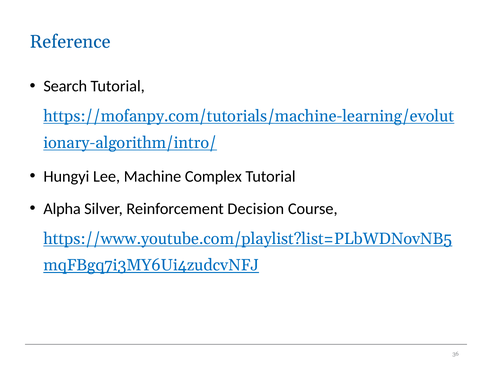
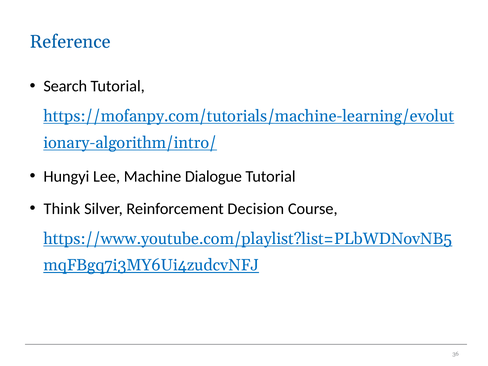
Complex: Complex -> Dialogue (213, 176)
Alpha: Alpha -> Think (62, 209)
